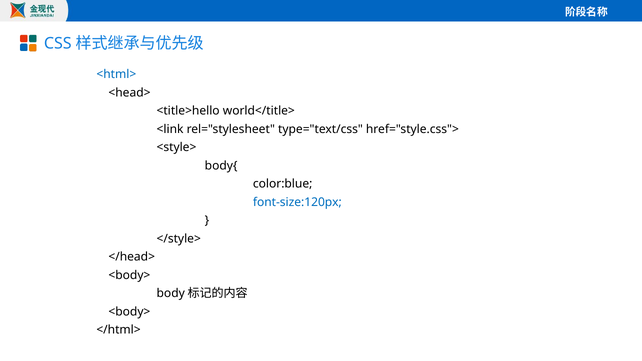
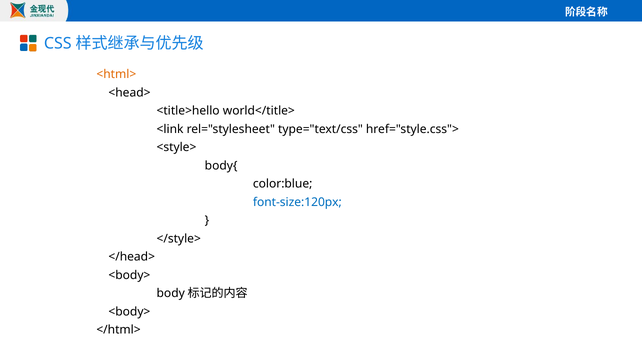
<html> colour: blue -> orange (116, 75)
